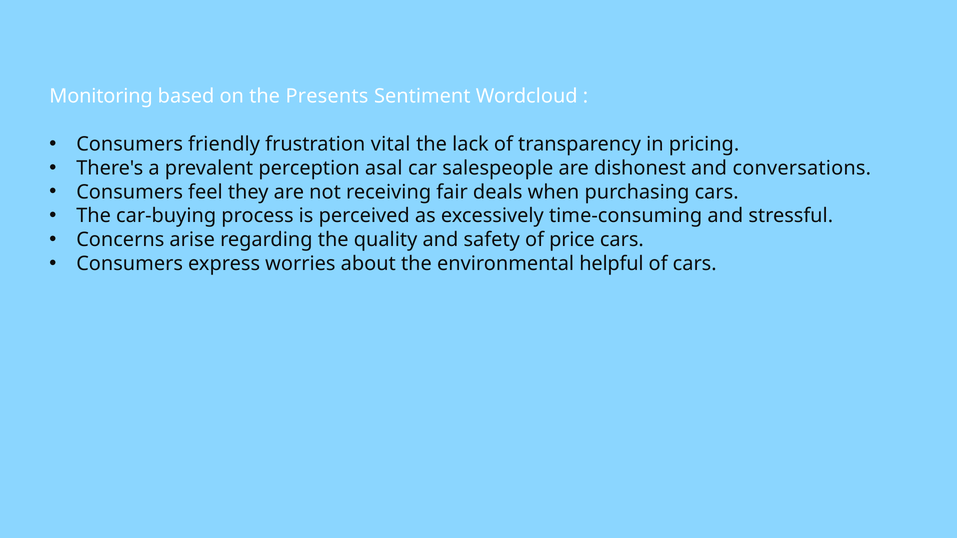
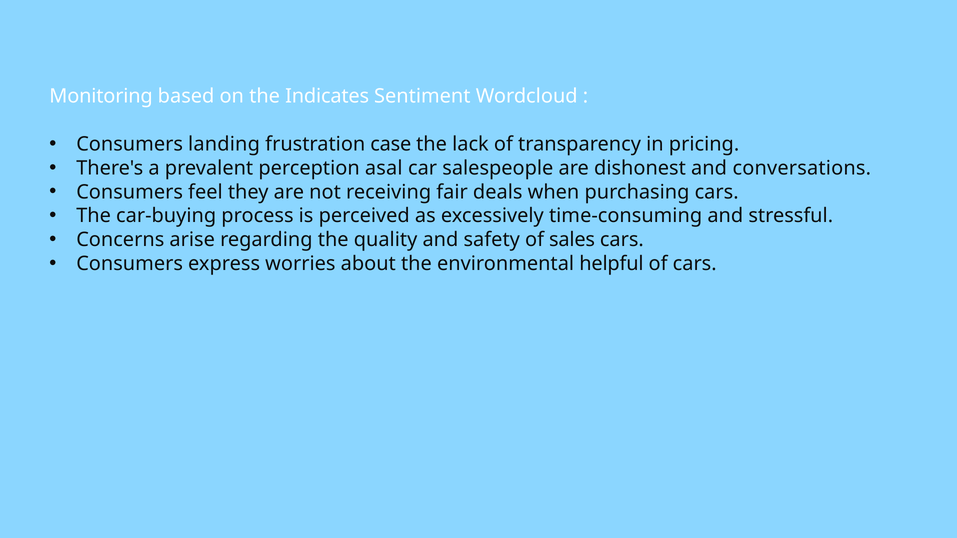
Presents: Presents -> Indicates (327, 96)
friendly: friendly -> landing (224, 144)
vital: vital -> case (391, 144)
price: price -> sales (572, 240)
